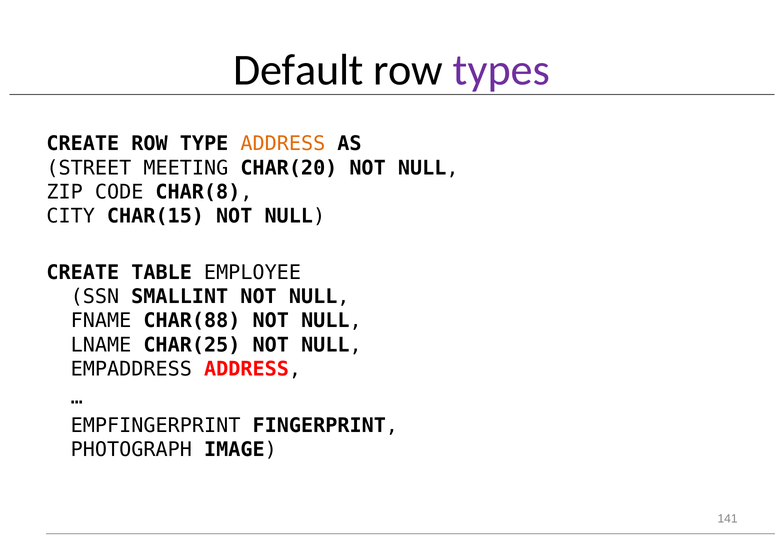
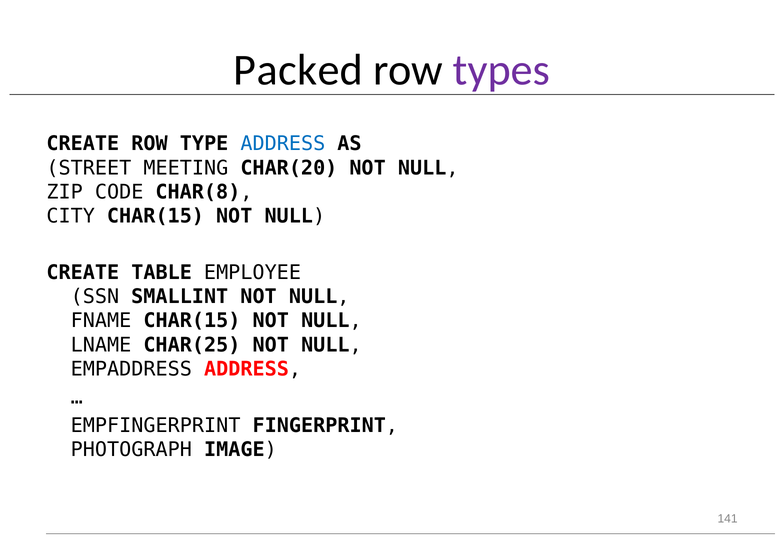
Default: Default -> Packed (298, 70)
ADDRESS colour: orange -> blue (283, 144)
FNAME CHAR(88: CHAR(88 -> CHAR(15 (192, 321)
